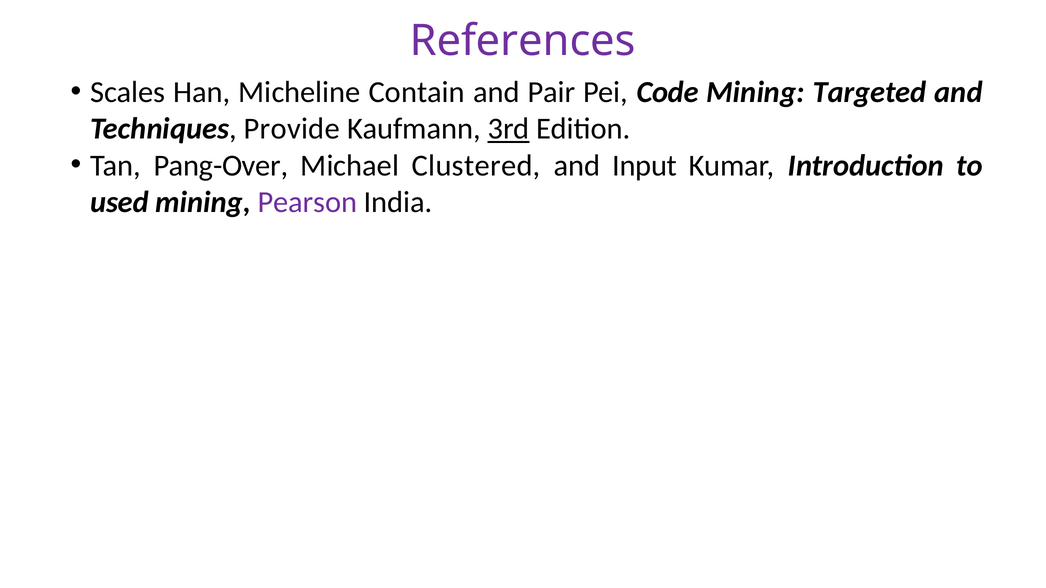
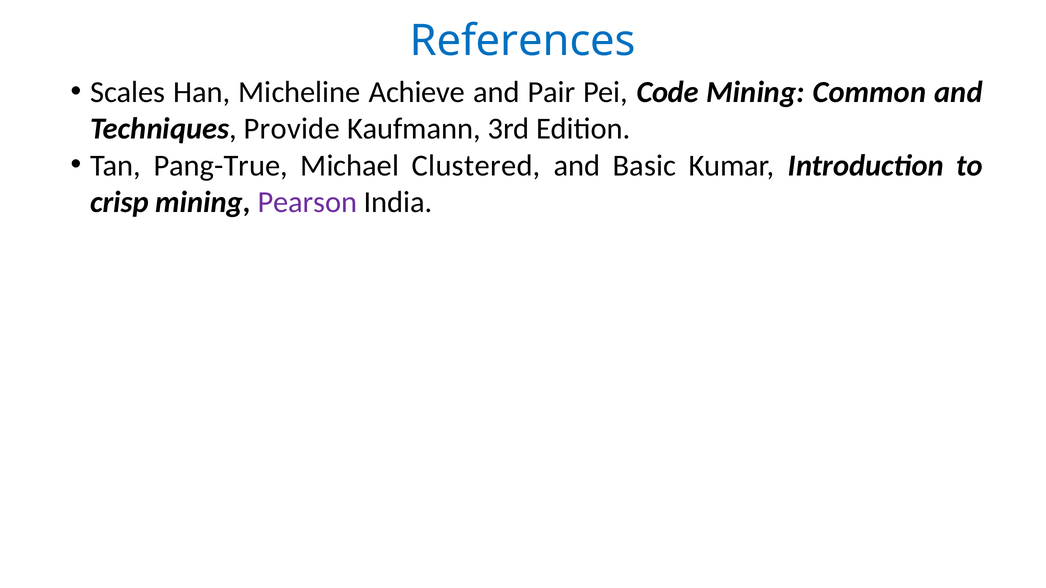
References colour: purple -> blue (523, 41)
Contain: Contain -> Achieve (417, 92)
Targeted: Targeted -> Common (869, 92)
3rd underline: present -> none (509, 129)
Pang-Over: Pang-Over -> Pang-True (221, 166)
Input: Input -> Basic (644, 166)
used: used -> crisp (119, 202)
